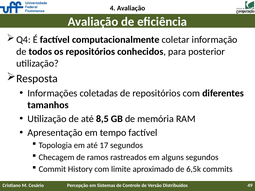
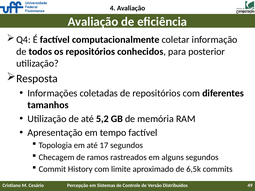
8,5: 8,5 -> 5,2 (102, 119)
